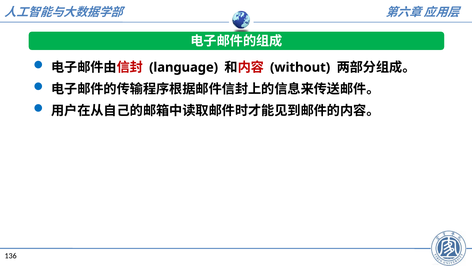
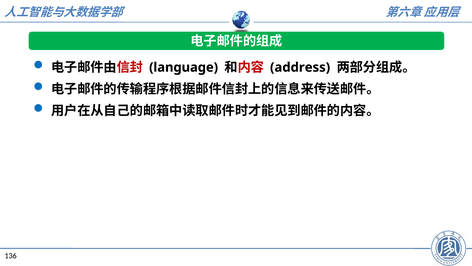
without: without -> address (300, 67)
